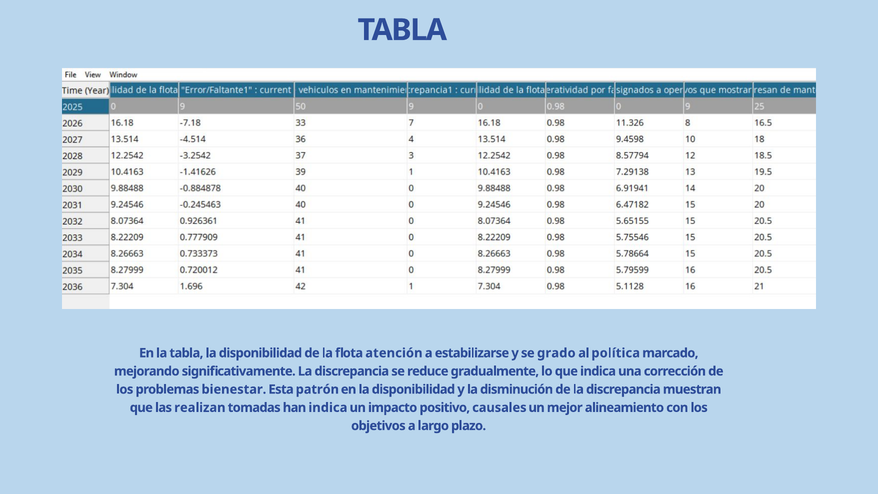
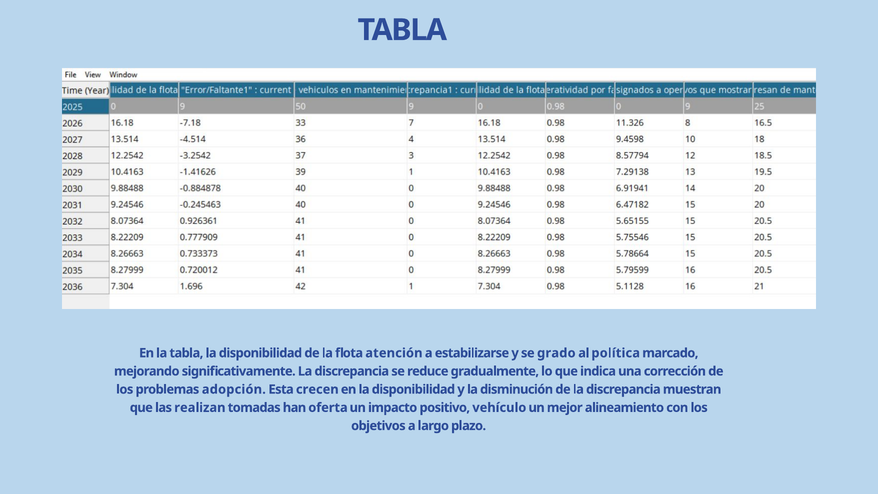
bienestar: bienestar -> adopción (234, 389)
patrón: patrón -> crecen (317, 389)
han indica: indica -> oferta (328, 408)
causales: causales -> vehículo (499, 408)
